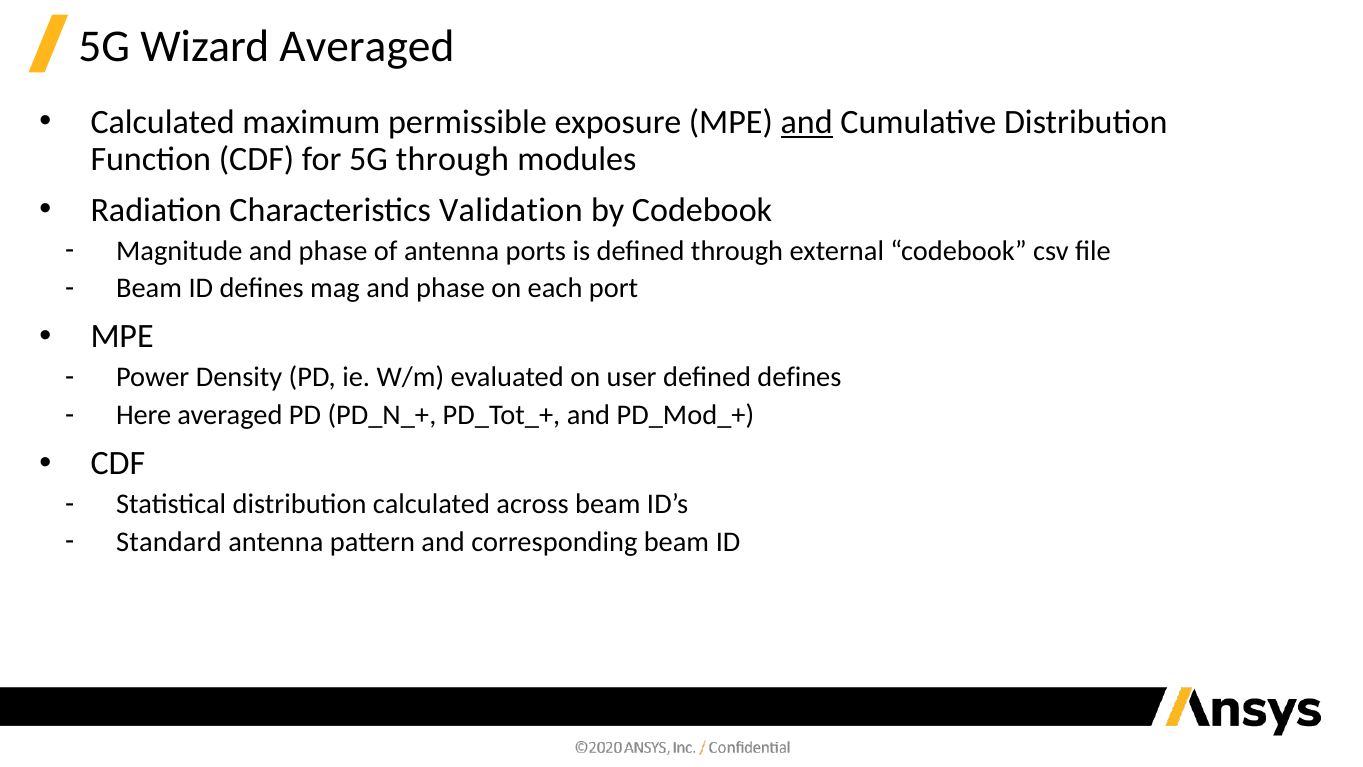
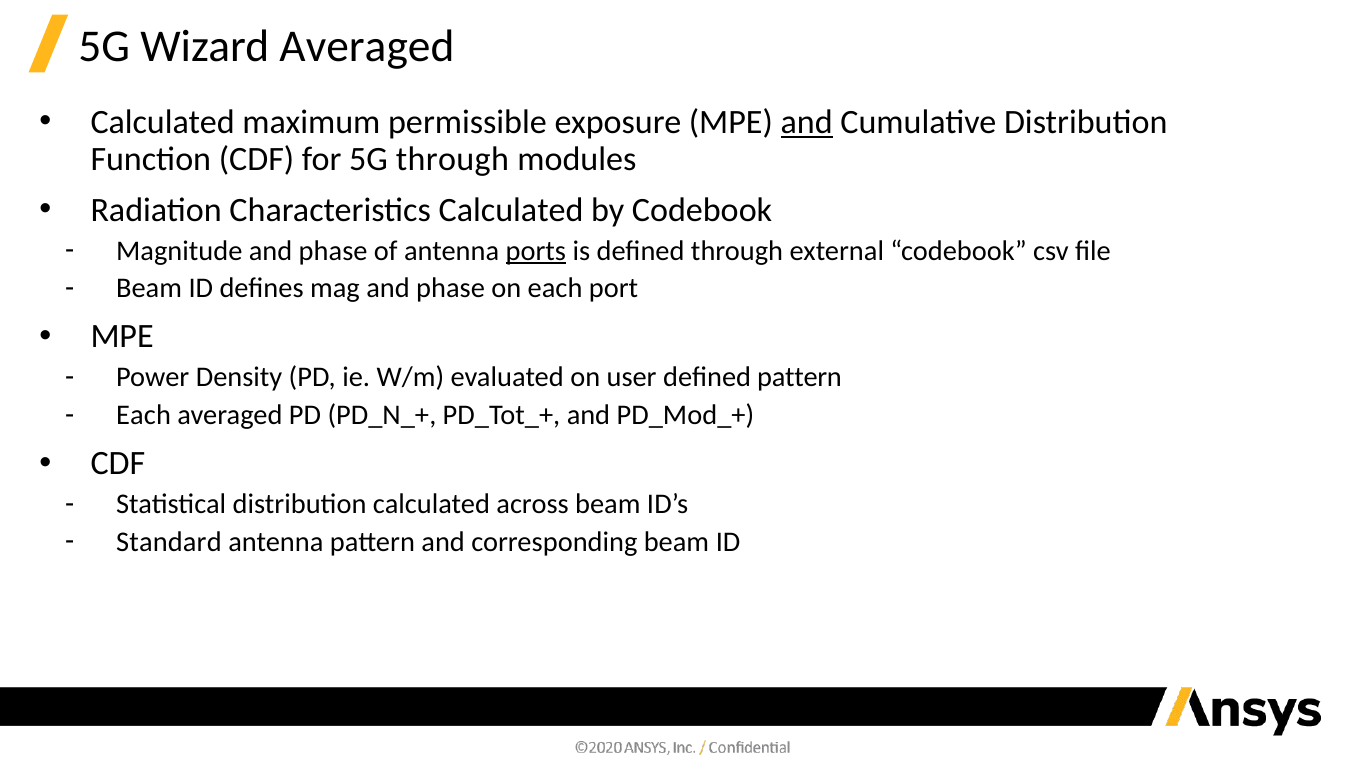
Characteristics Validation: Validation -> Calculated (511, 210)
ports underline: none -> present (536, 251)
defined defines: defines -> pattern (800, 377)
Here: Here -> Each (144, 415)
